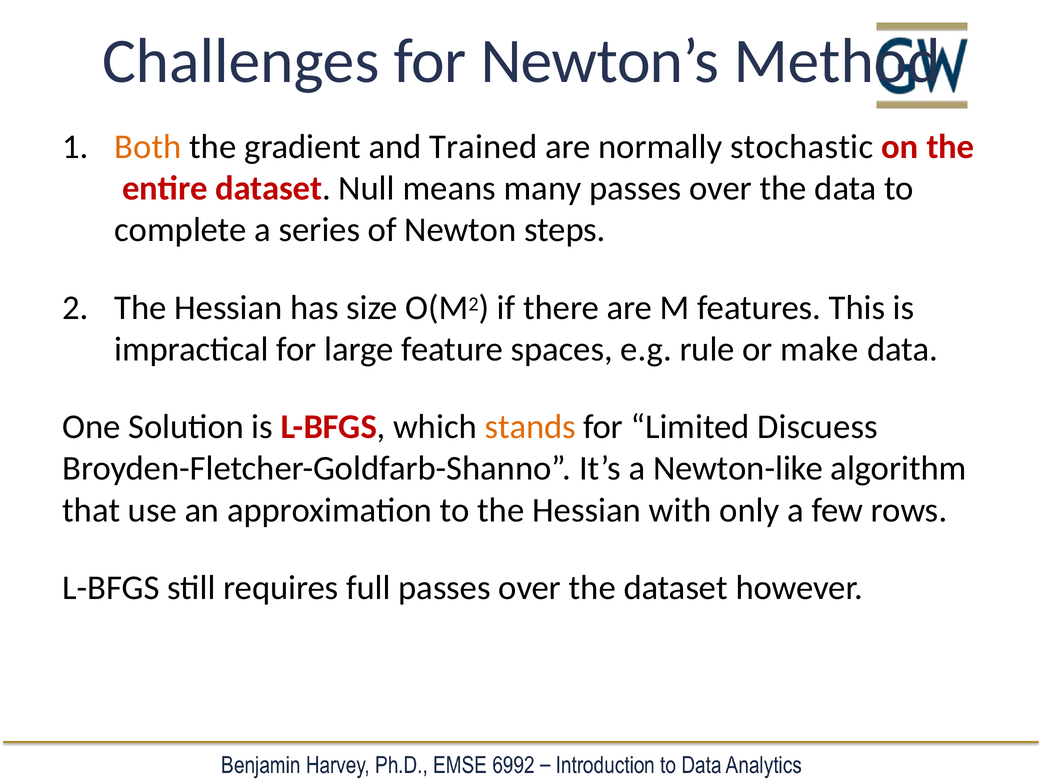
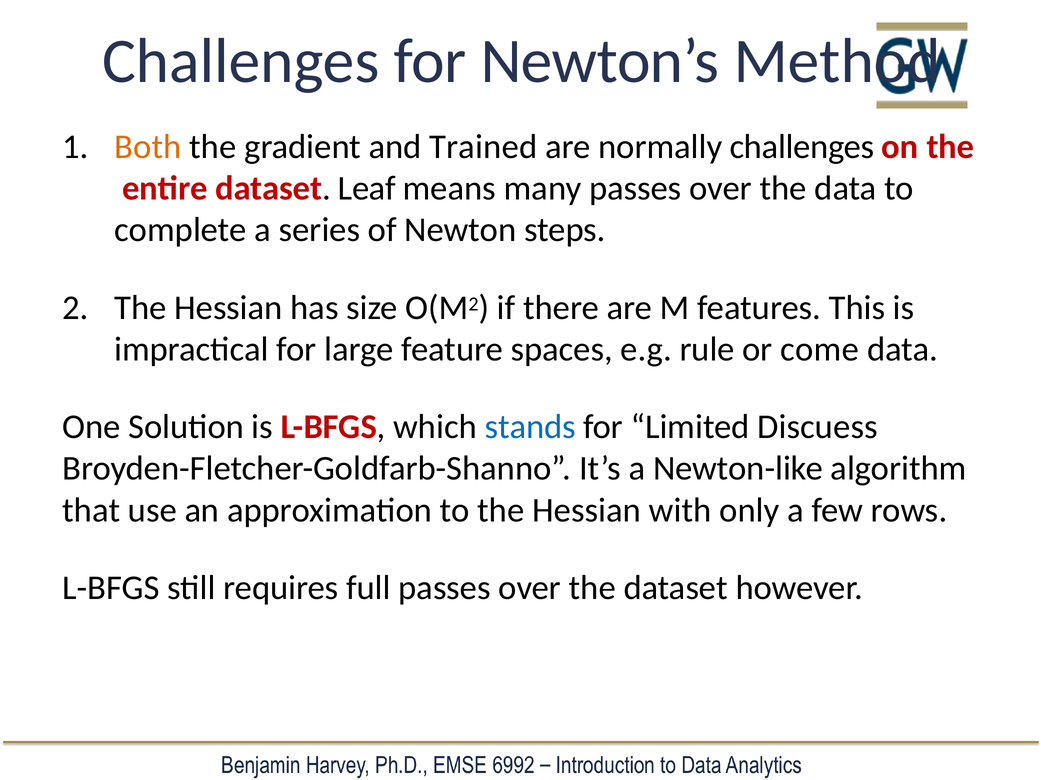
normally stochastic: stochastic -> challenges (802, 147)
Null: Null -> Leaf (367, 188)
make: make -> come (820, 349)
stands colour: orange -> blue (530, 427)
